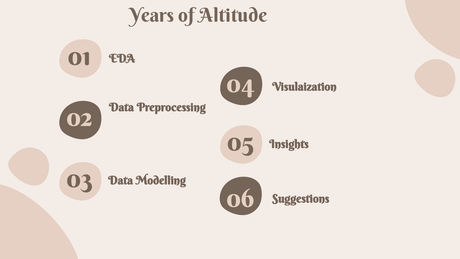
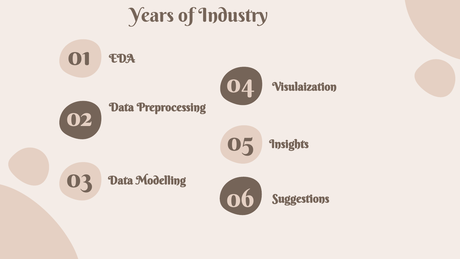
Altitude: Altitude -> Industry (233, 16)
